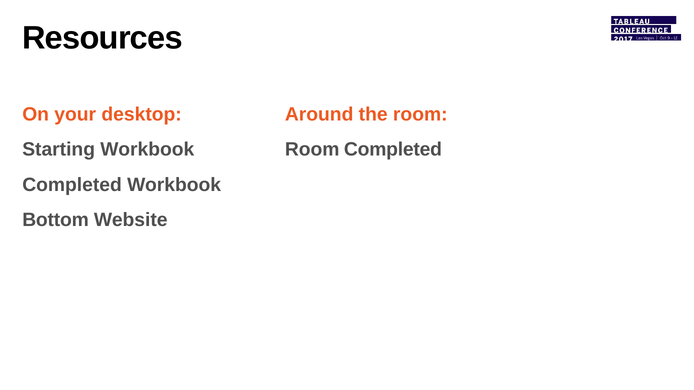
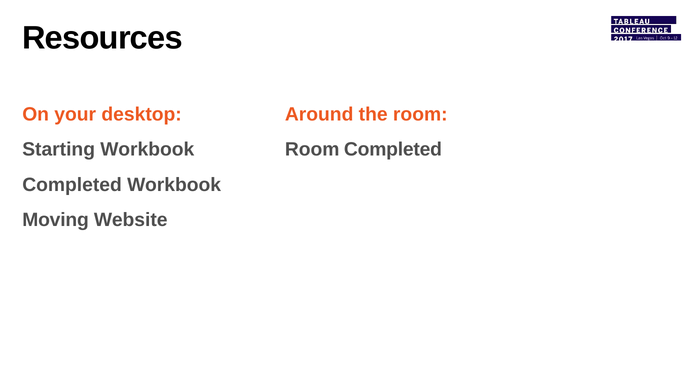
Bottom: Bottom -> Moving (56, 220)
